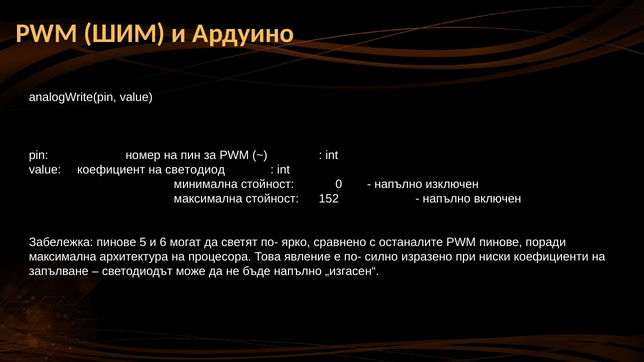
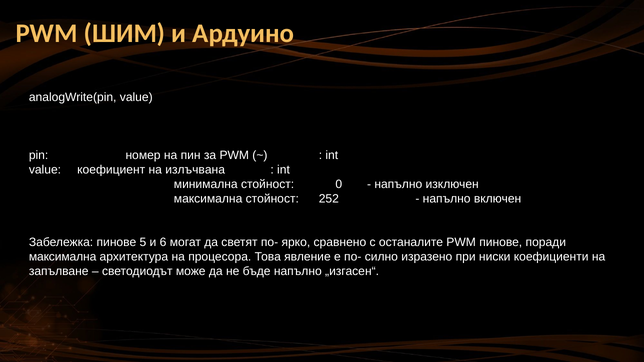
светодиод: светодиод -> излъчвана (195, 170)
152: 152 -> 252 (329, 199)
